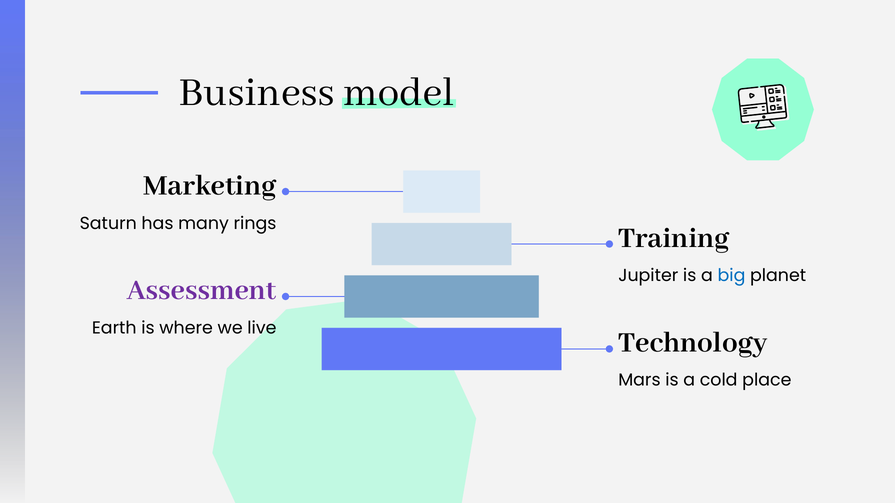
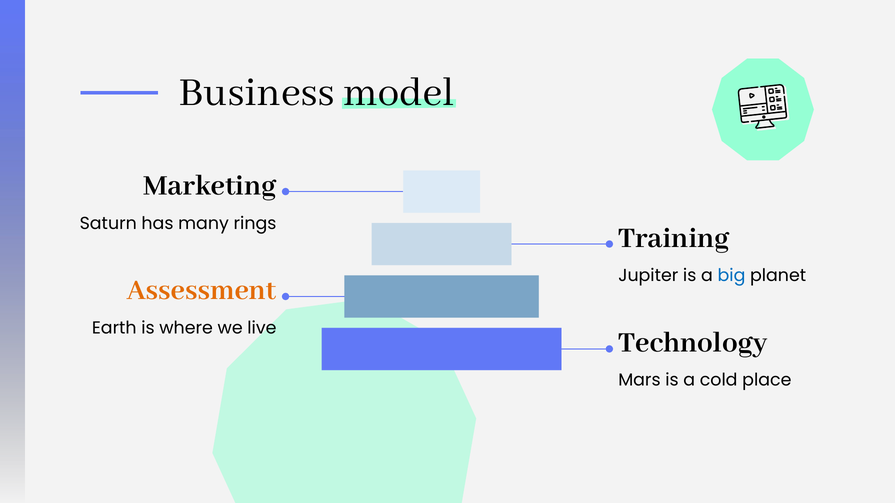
Assessment colour: purple -> orange (202, 289)
